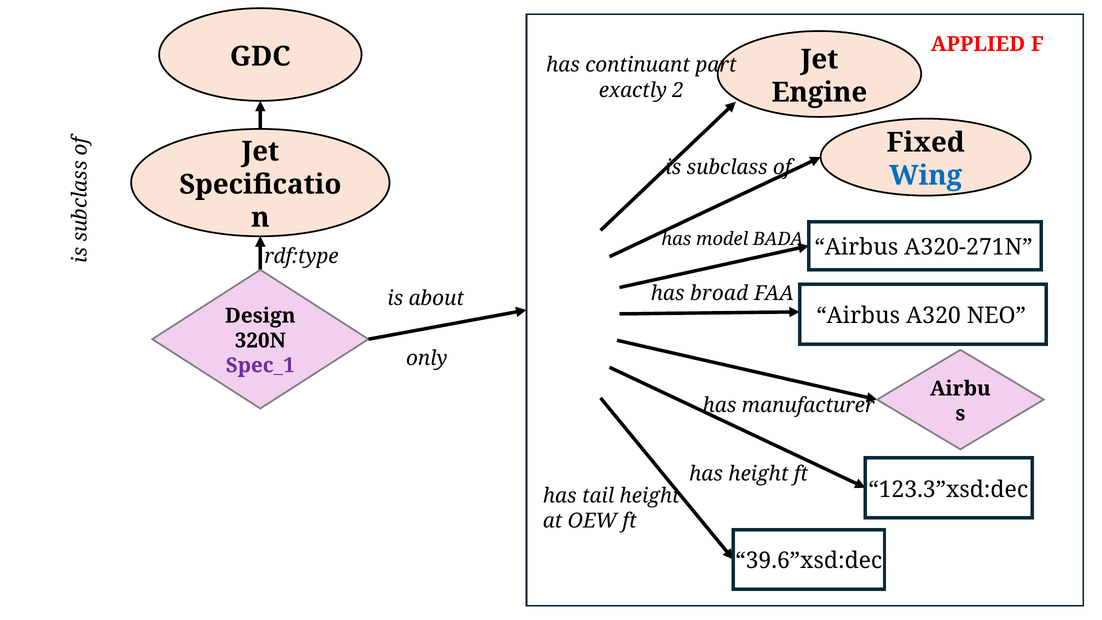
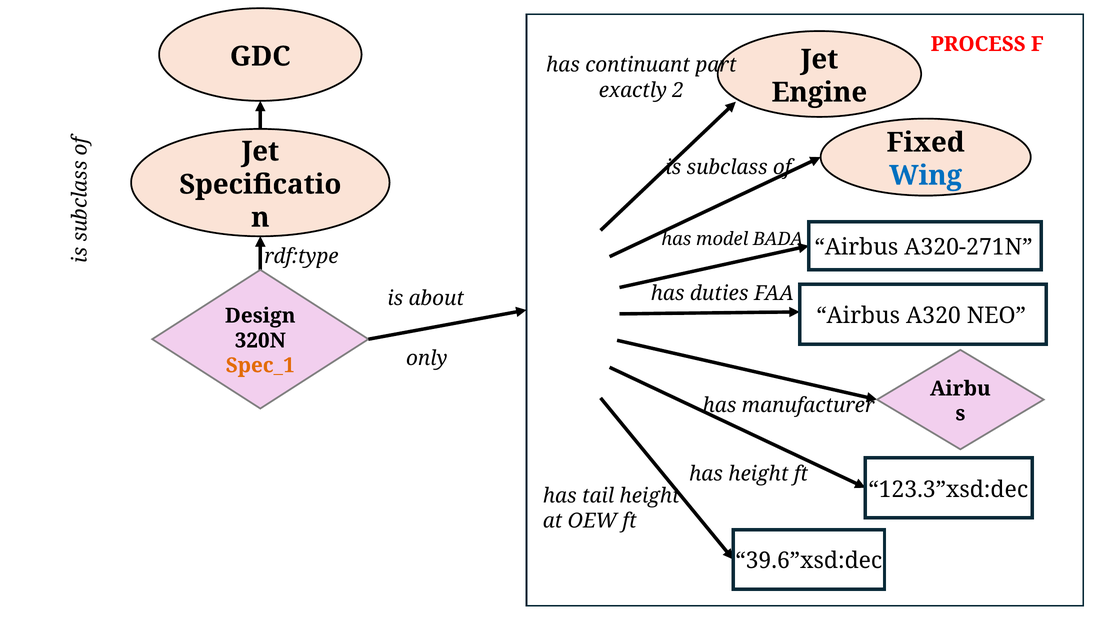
APPLIED: APPLIED -> PROCESS (978, 44)
broad: broad -> duties (719, 294)
Spec_1 colour: purple -> orange (260, 365)
